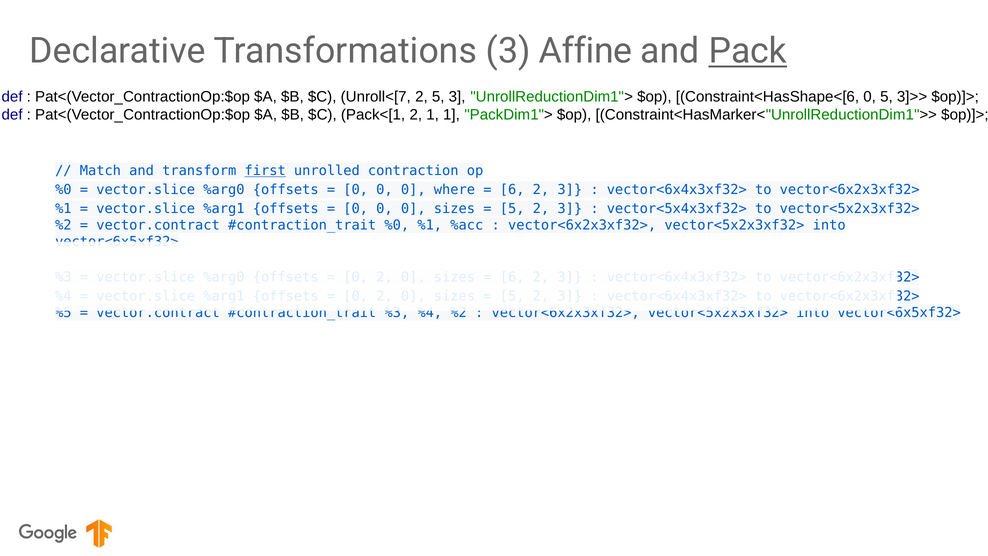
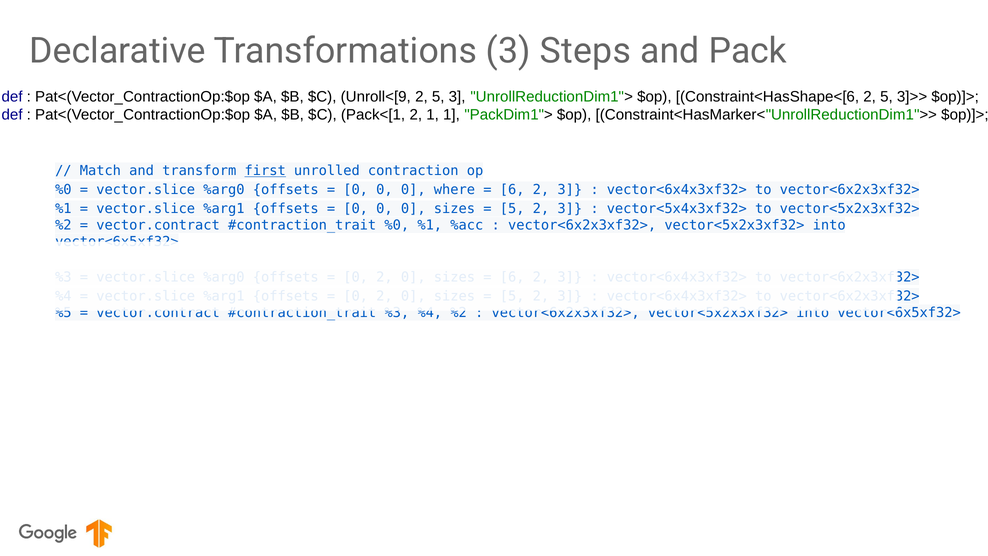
Affine: Affine -> Steps (585, 51)
Pack underline: present -> none (748, 51)
Unroll<[7: Unroll<[7 -> Unroll<[9 (376, 97)
Constraint<HasShape<[6 0: 0 -> 2 (870, 97)
